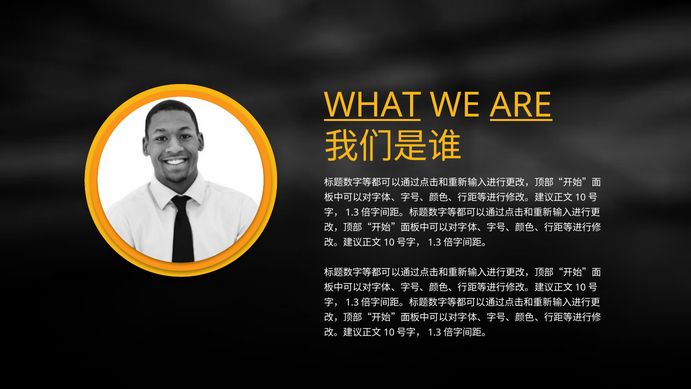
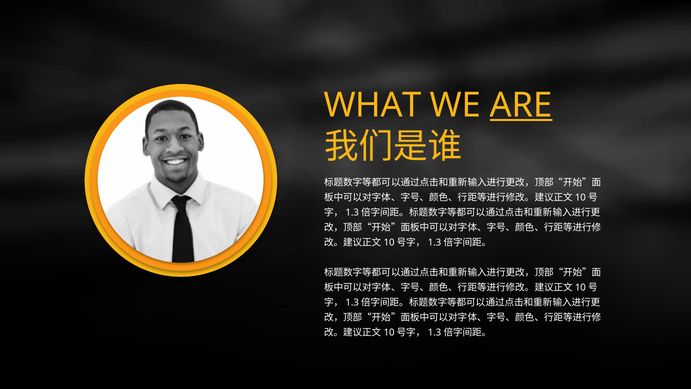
WHAT underline: present -> none (373, 105)
